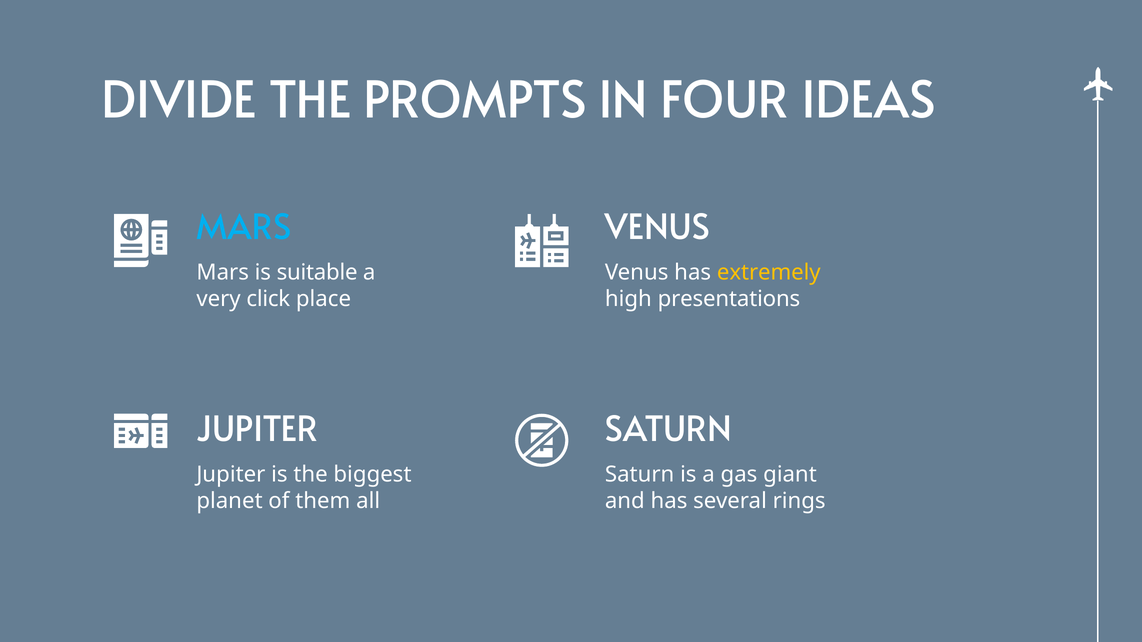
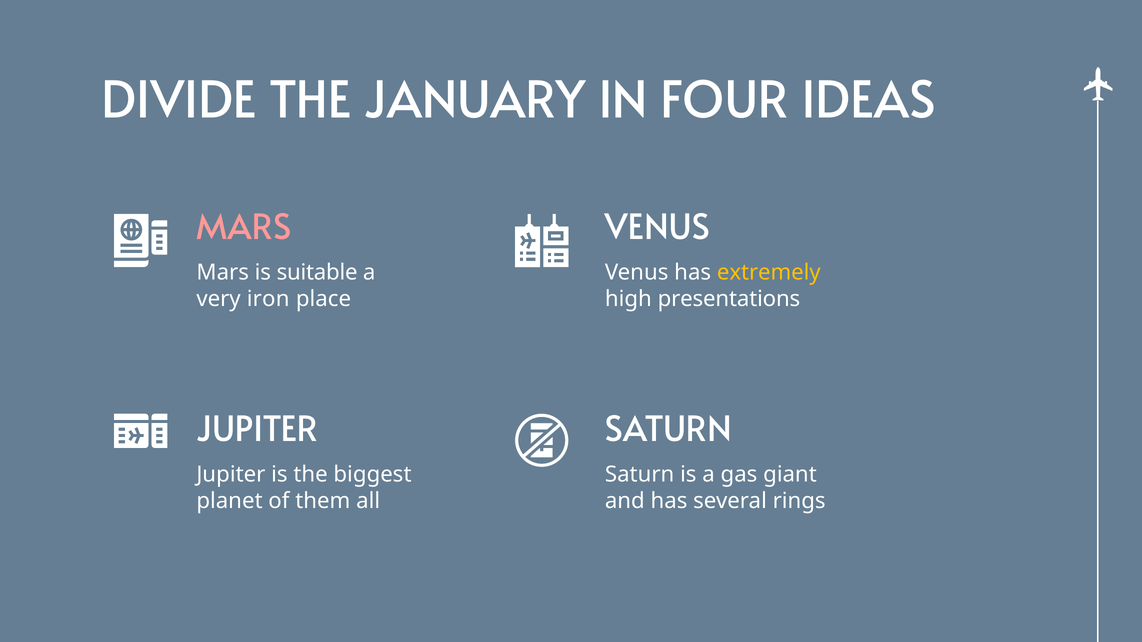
PROMPTS: PROMPTS -> JANUARY (475, 101)
MARS colour: light blue -> pink (244, 228)
click: click -> iron (268, 299)
